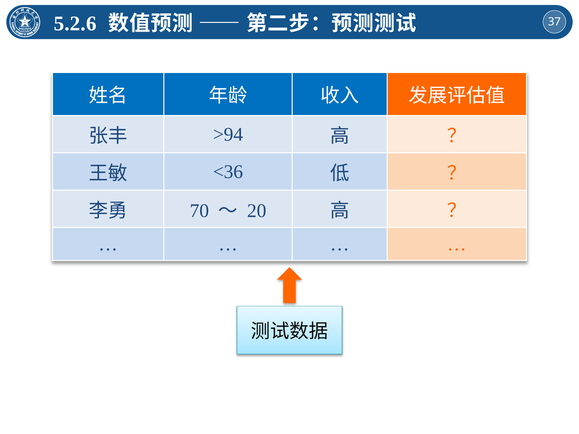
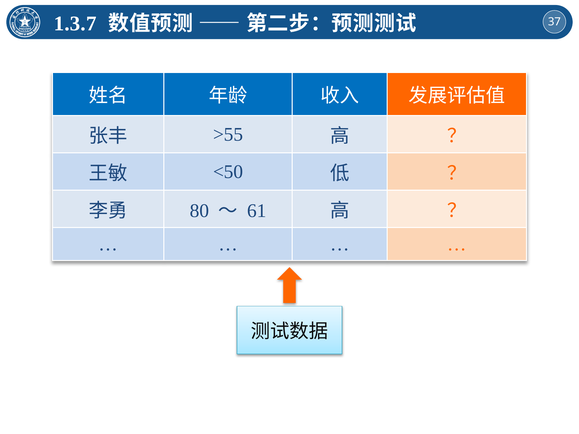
5.2.6: 5.2.6 -> 1.3.7 (75, 24)
>94: >94 -> >55 (228, 134)
<36: <36 -> <50 (228, 172)
70: 70 -> 80 (199, 211)
20: 20 -> 61 (257, 211)
